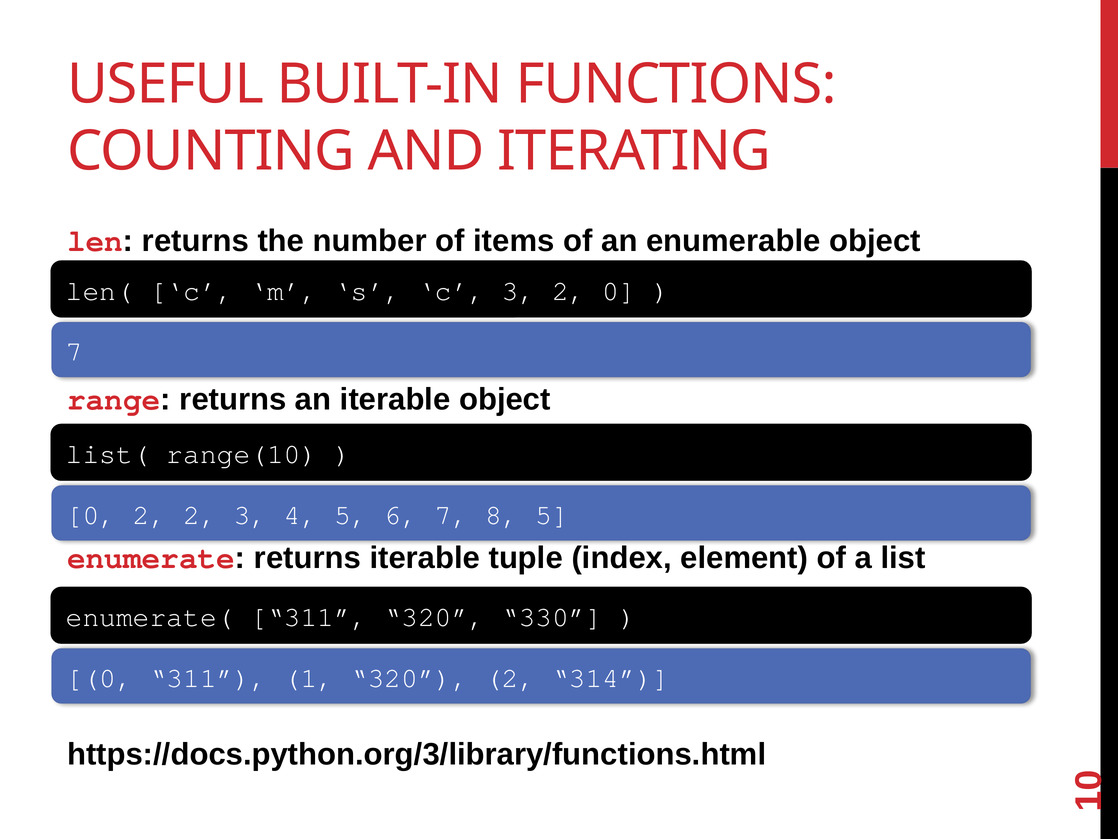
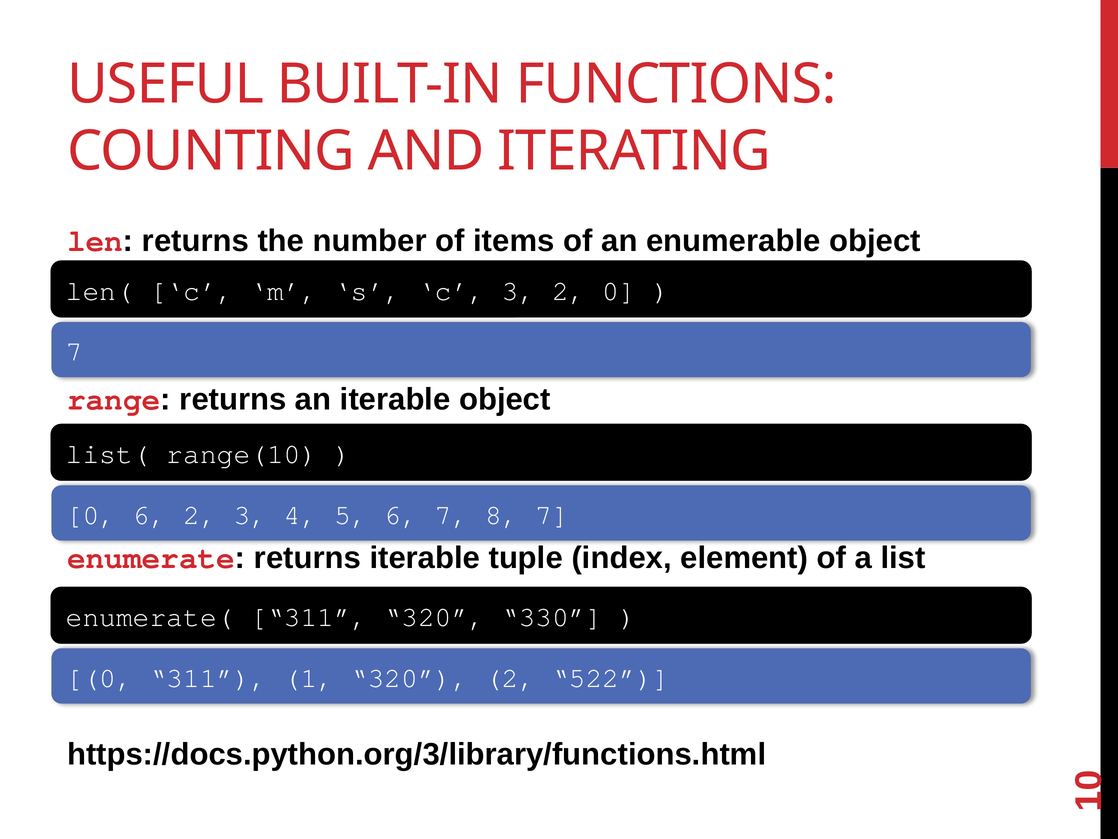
0 2: 2 -> 6 (150, 515)
8 5: 5 -> 7 (552, 515)
314: 314 -> 522 (611, 677)
